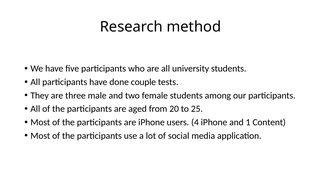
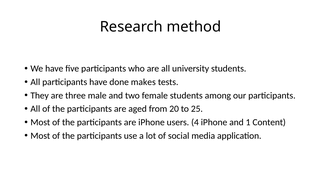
couple: couple -> makes (143, 82)
